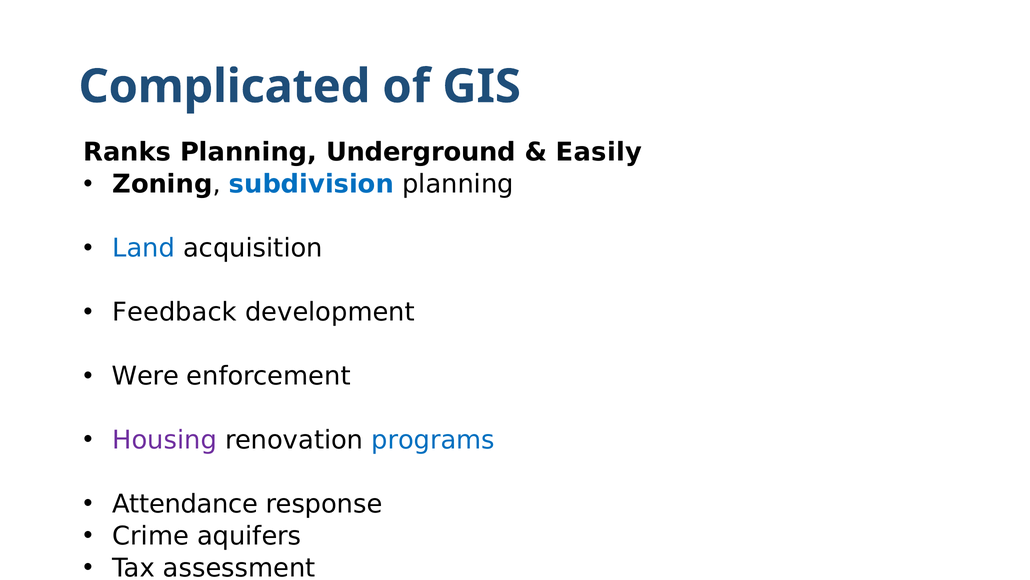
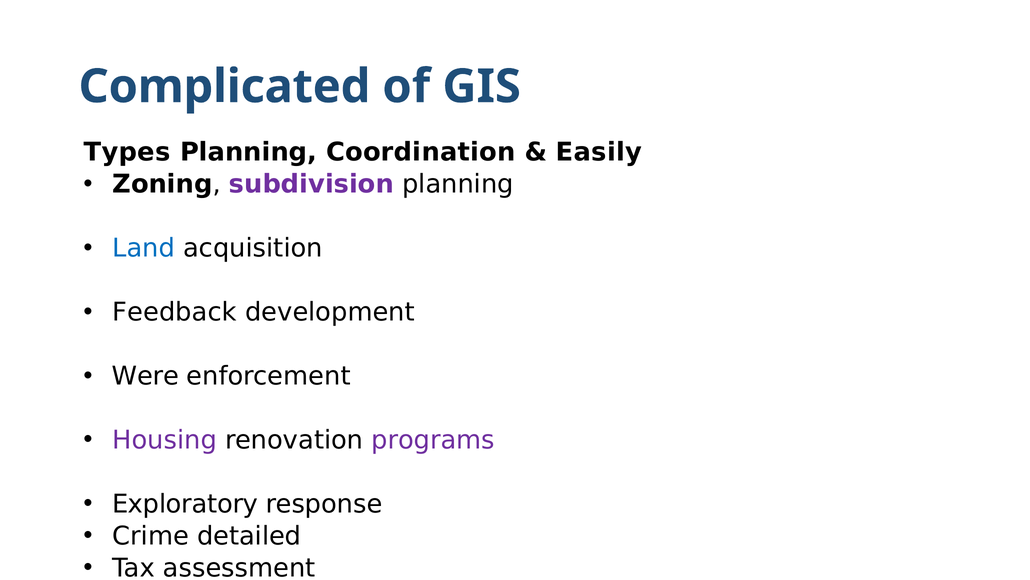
Ranks: Ranks -> Types (127, 152)
Underground: Underground -> Coordination (421, 152)
subdivision colour: blue -> purple (311, 184)
programs colour: blue -> purple (433, 440)
Attendance: Attendance -> Exploratory (185, 504)
aquifers: aquifers -> detailed (249, 536)
